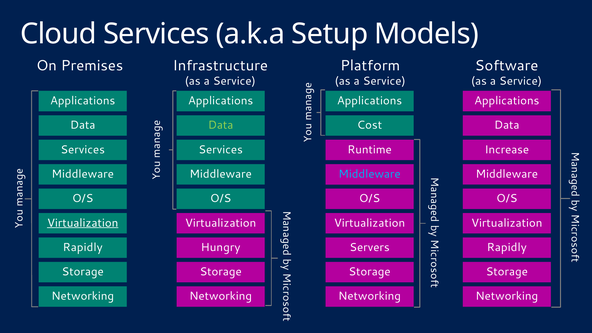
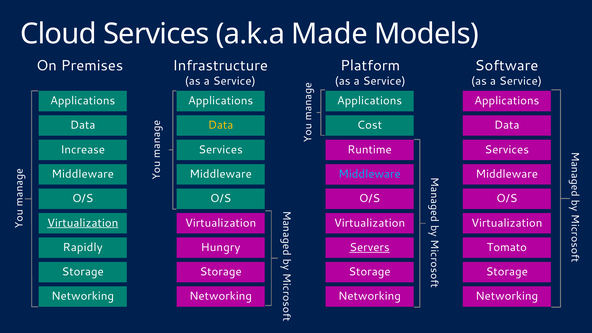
Setup: Setup -> Made (330, 34)
Data colour: light green -> yellow (221, 125)
Services: Services -> Increase (83, 150)
Increase: Increase -> Services (507, 150)
Servers underline: none -> present (370, 247)
Rapidly: Rapidly -> Tomato (507, 247)
